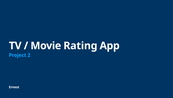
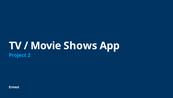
Rating: Rating -> Shows (80, 45)
